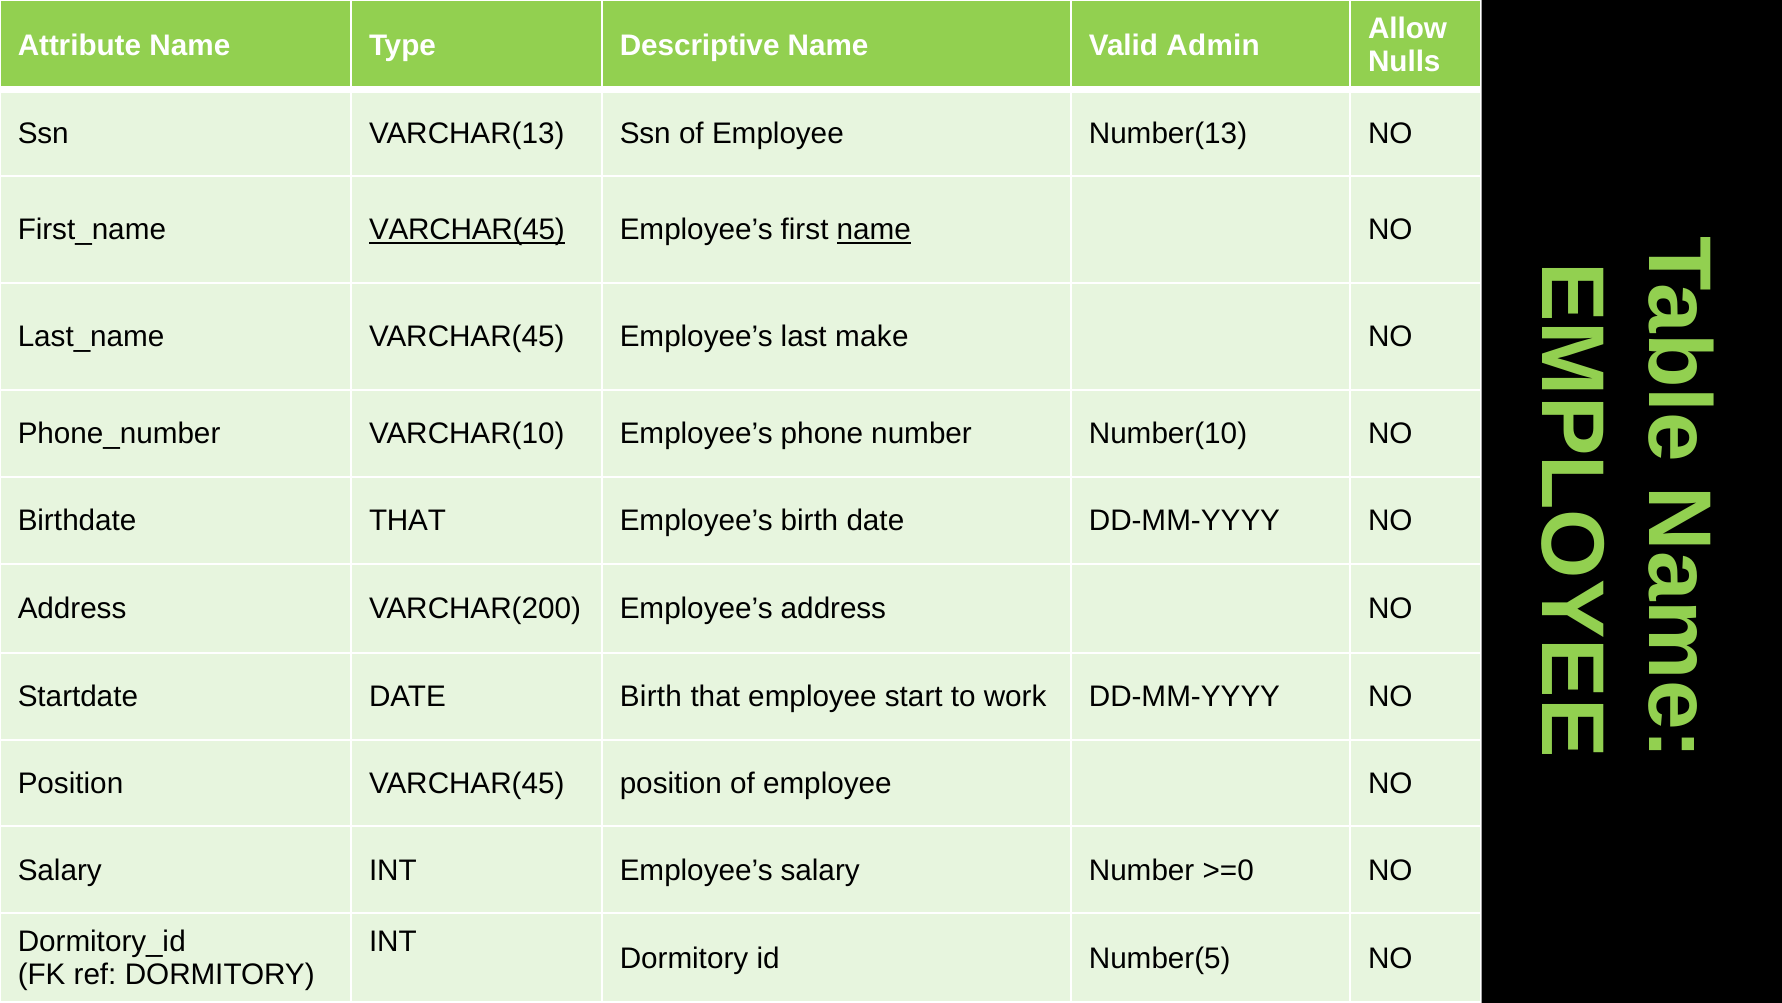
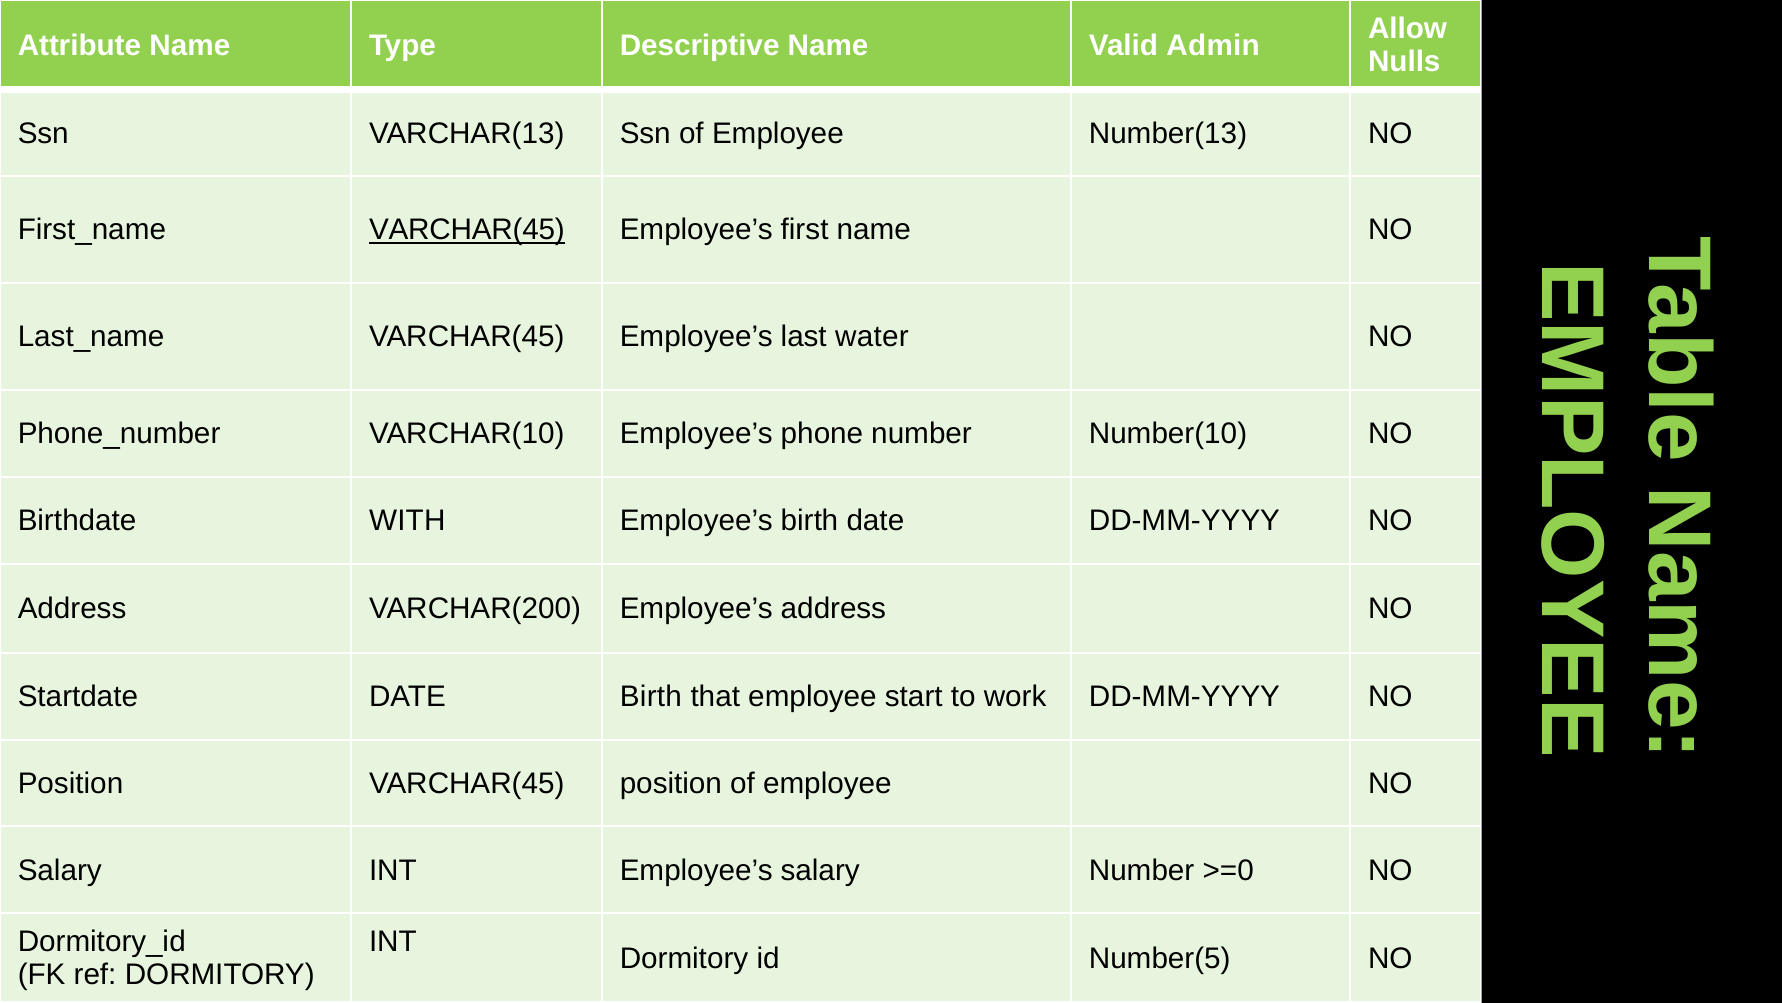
name underline: present -> none (874, 230)
make: make -> water (872, 337)
Birthdate THAT: THAT -> WITH (407, 520)
